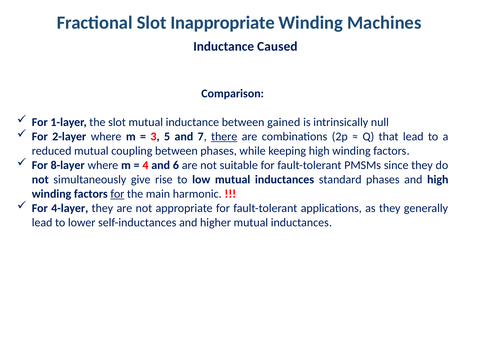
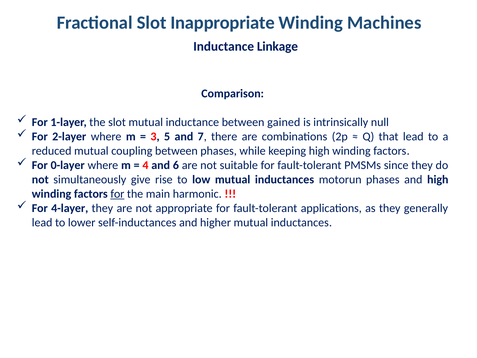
Caused: Caused -> Linkage (277, 46)
there underline: present -> none (224, 137)
8-layer: 8-layer -> 0-layer (68, 165)
standard: standard -> motorun (340, 180)
